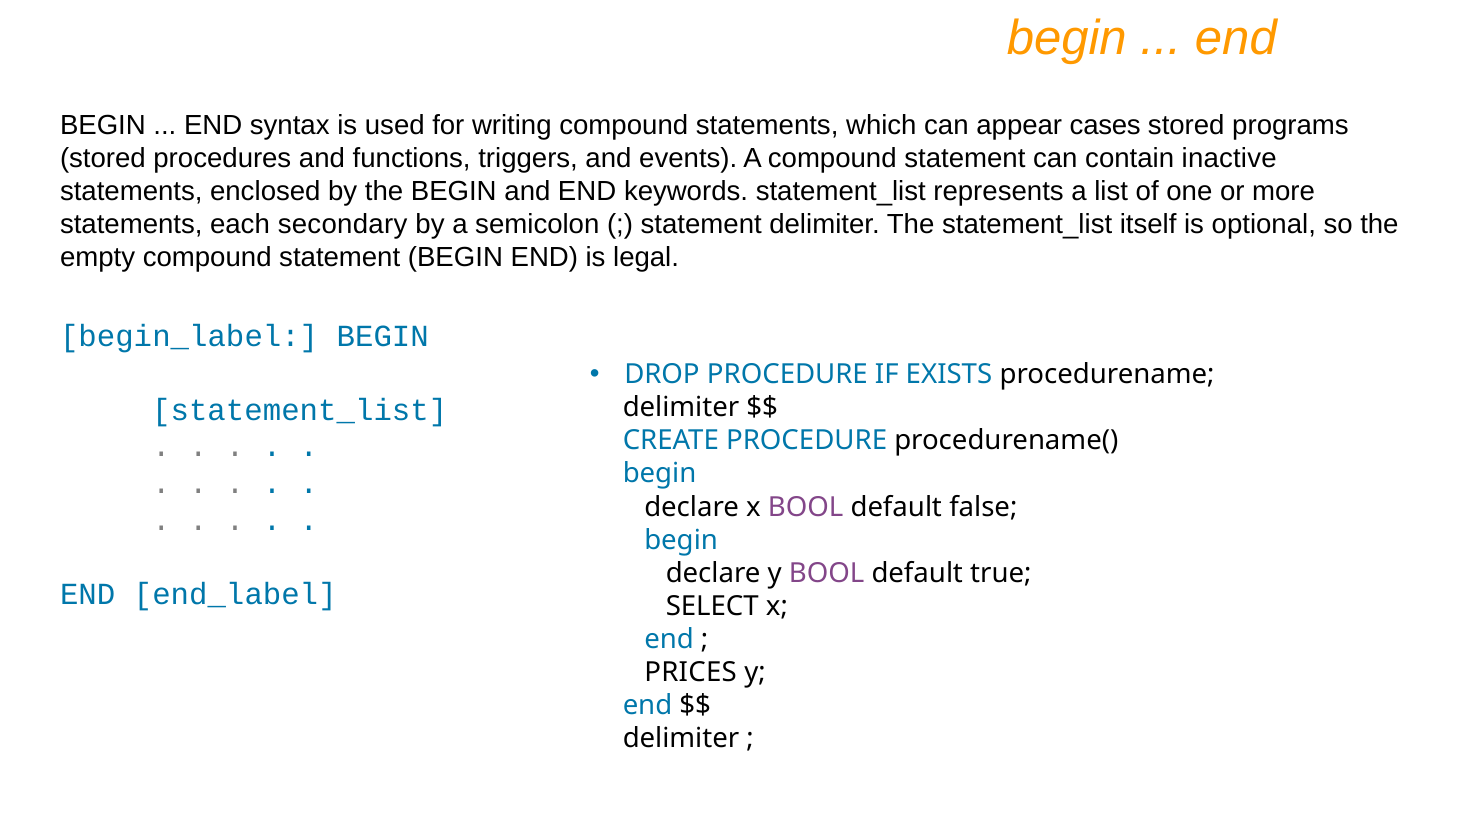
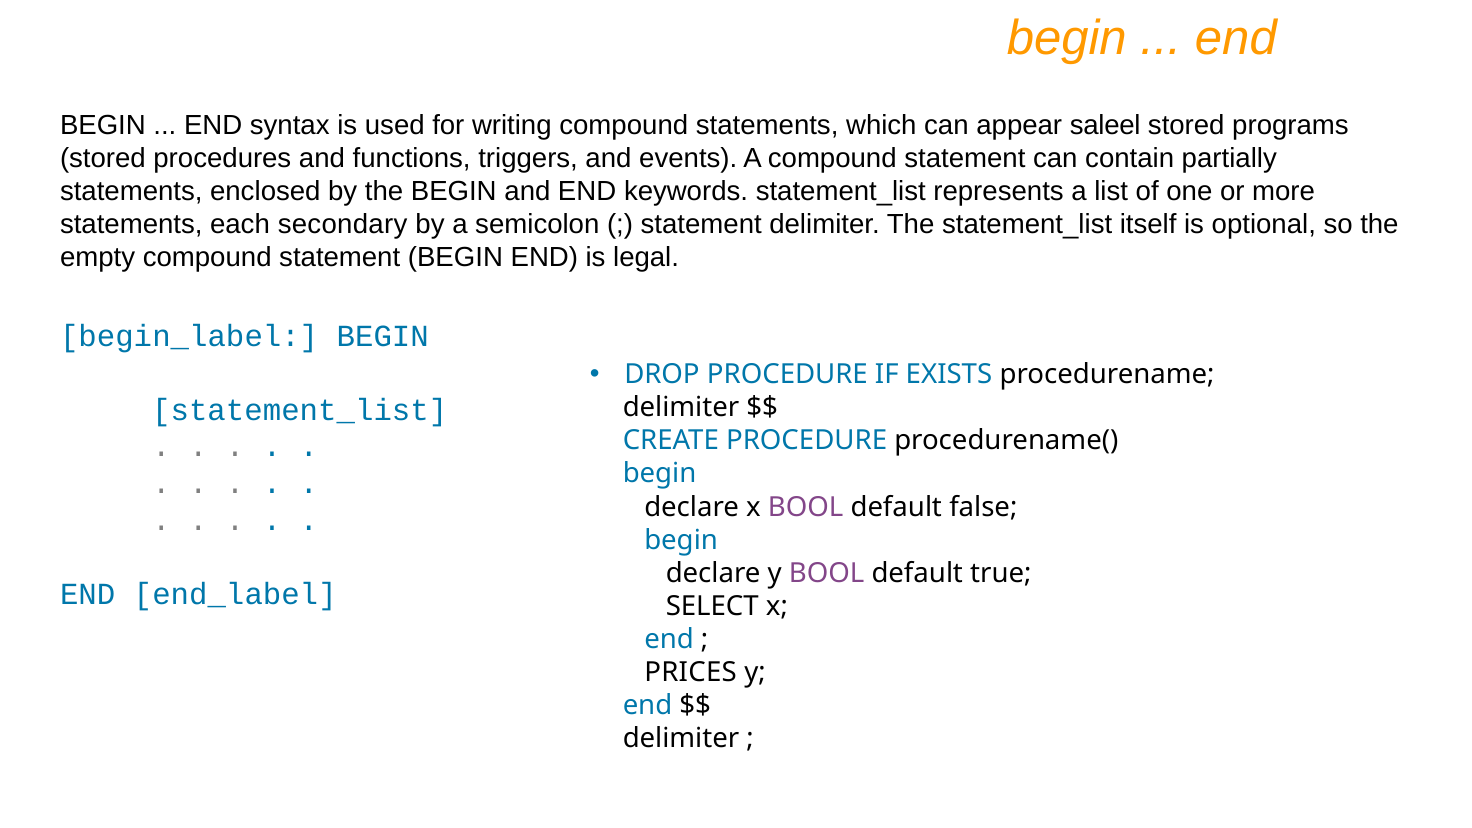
cases: cases -> saleel (1105, 125)
inactive: inactive -> partially (1229, 158)
